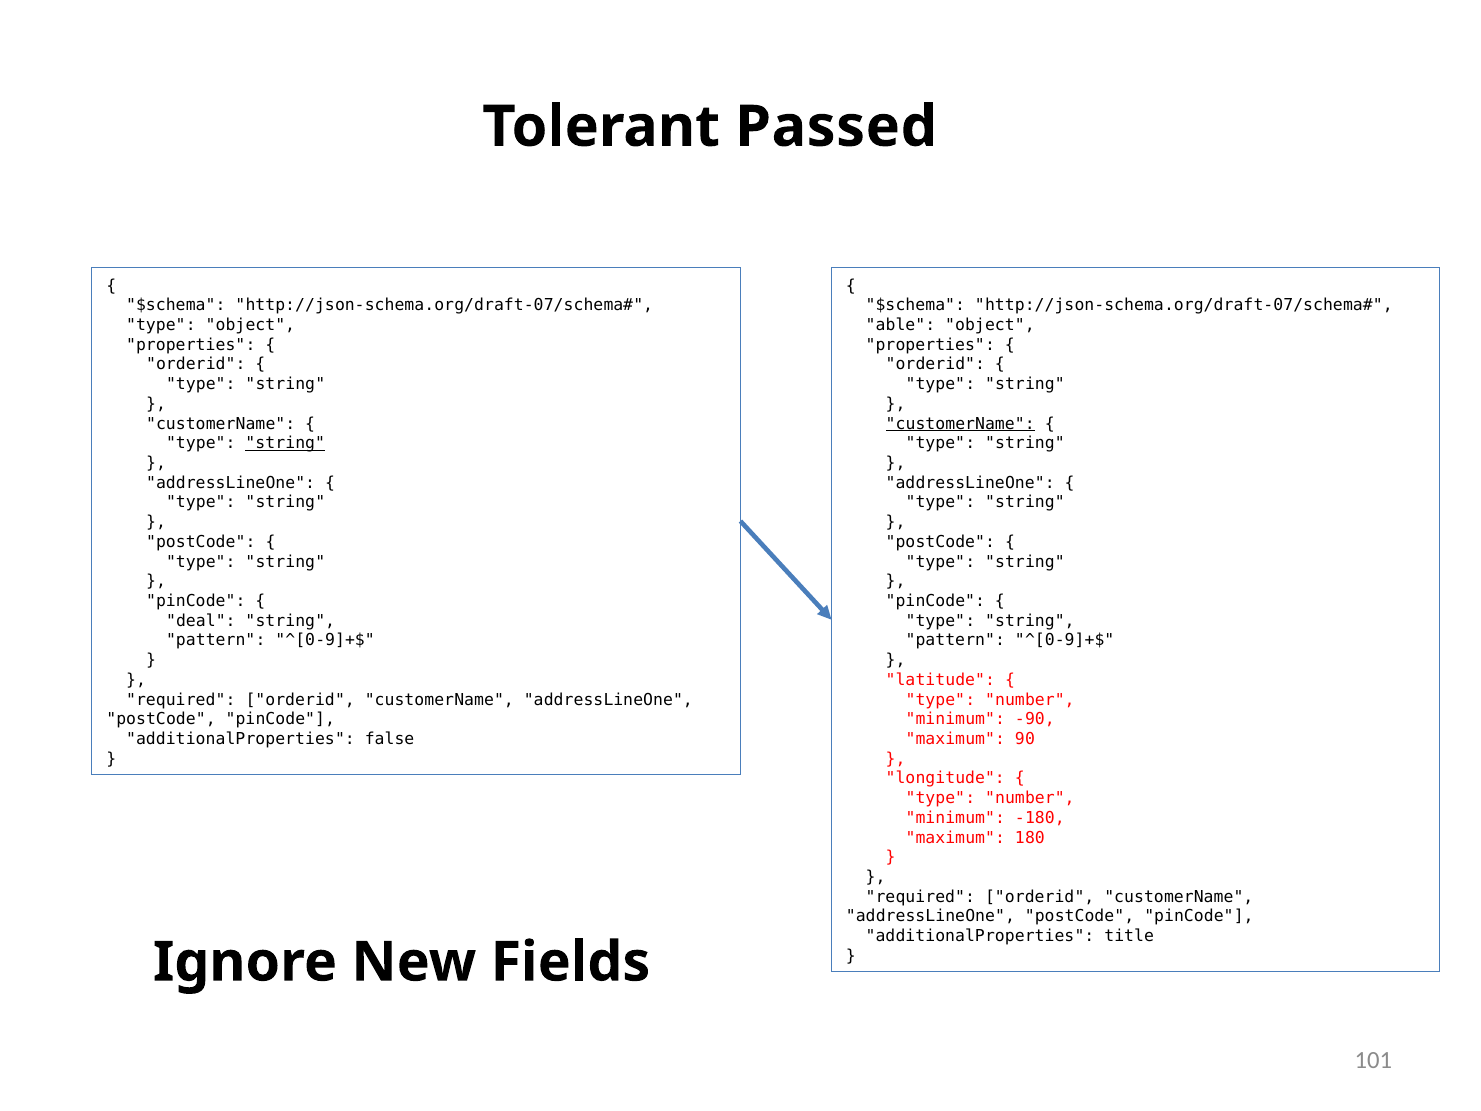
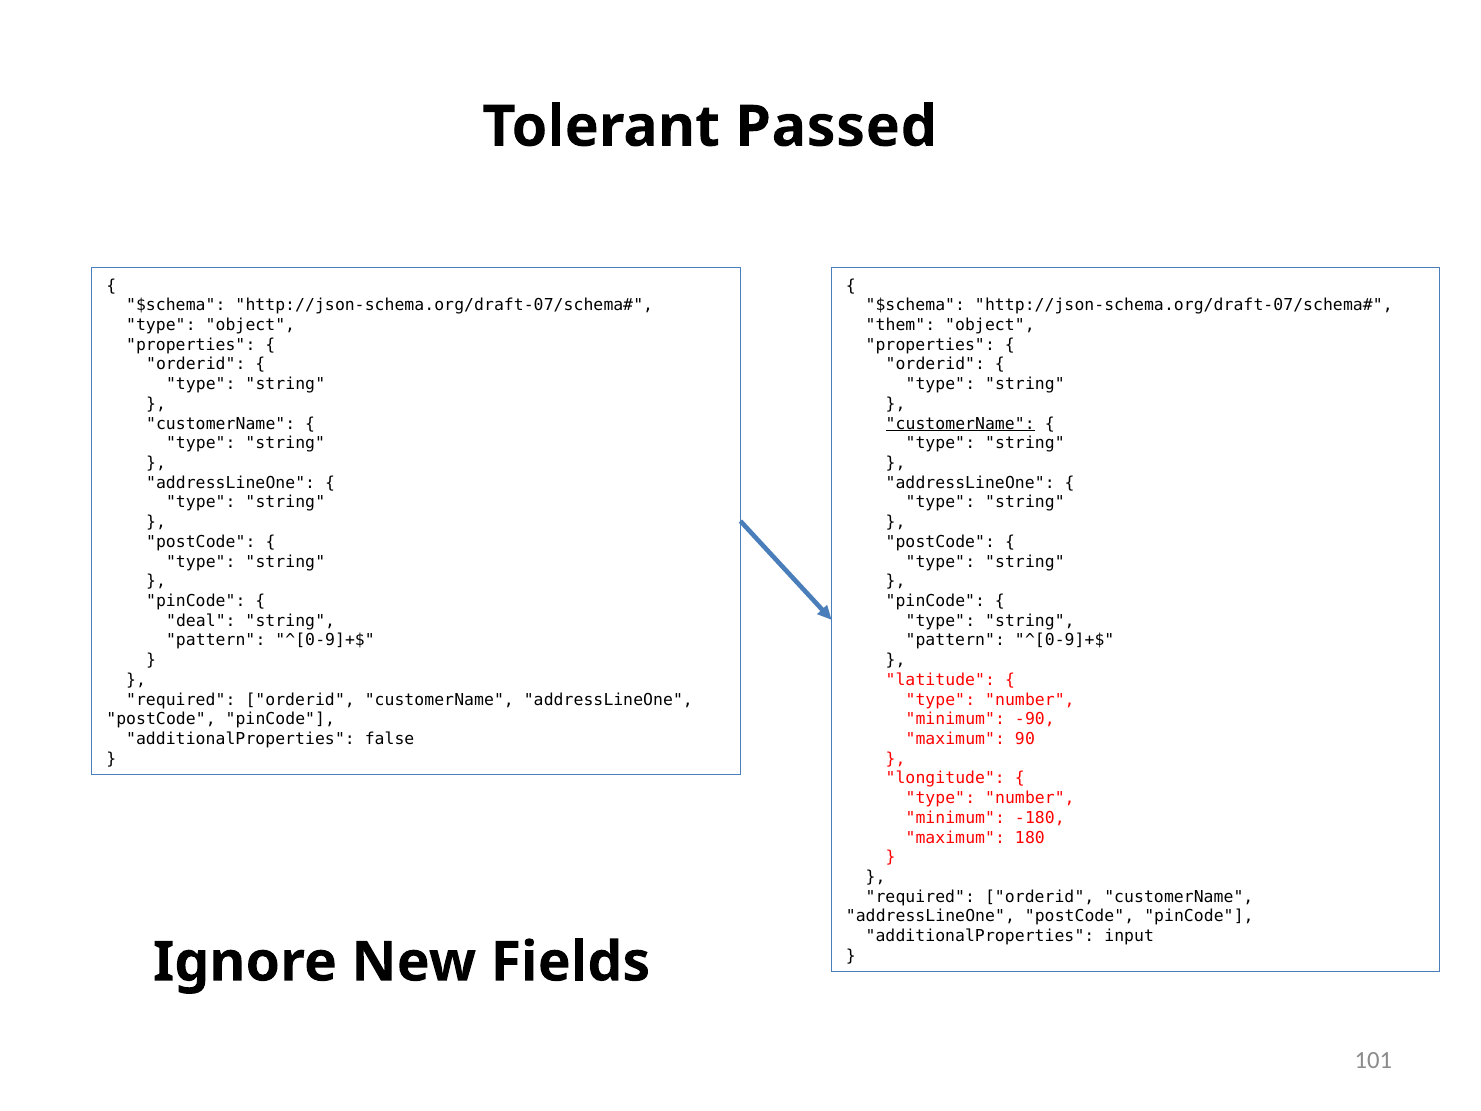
able: able -> them (900, 325)
string underline: present -> none (285, 443)
title: title -> input (1129, 936)
